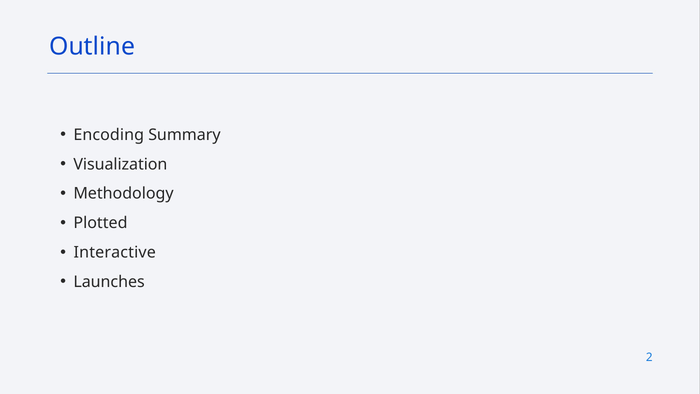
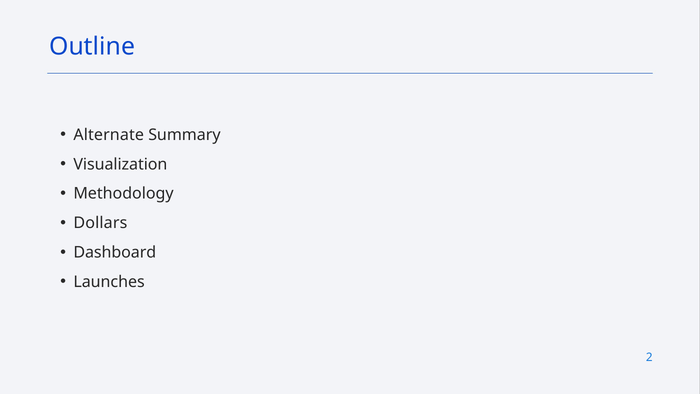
Encoding: Encoding -> Alternate (109, 135)
Plotted: Plotted -> Dollars (100, 223)
Interactive: Interactive -> Dashboard (115, 252)
